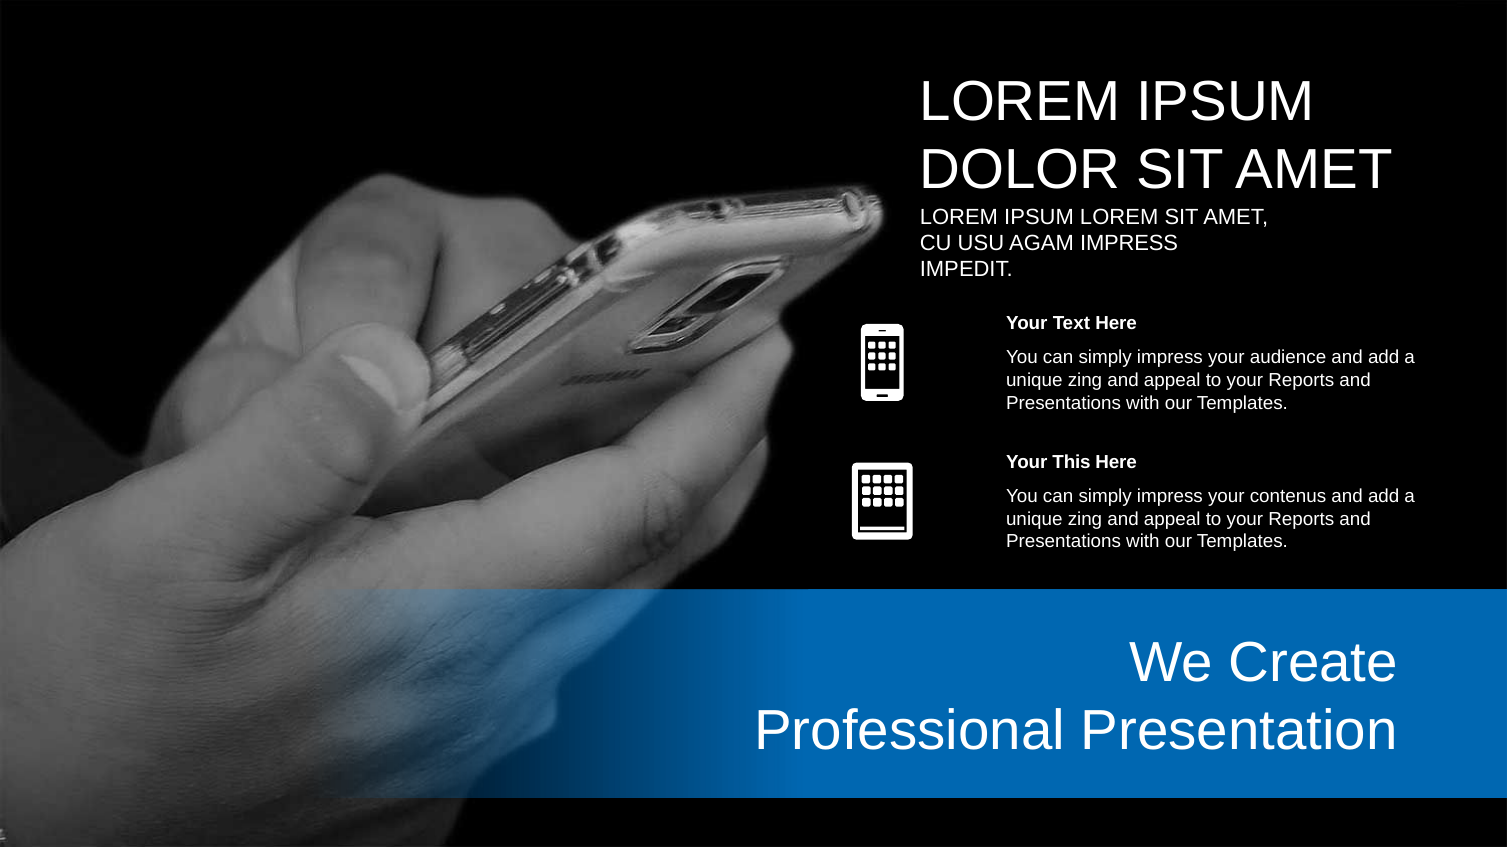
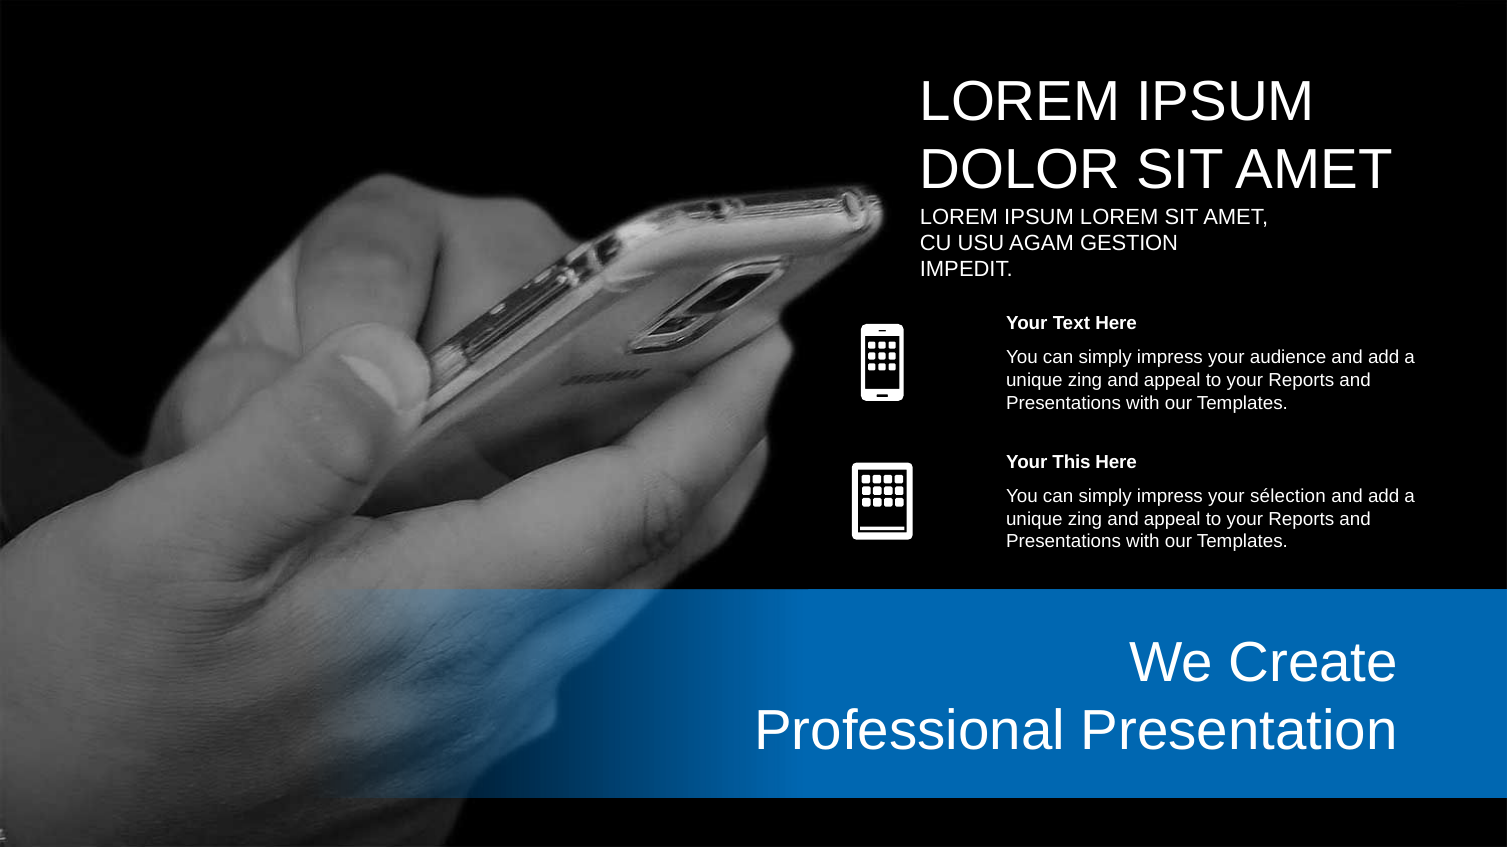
AGAM IMPRESS: IMPRESS -> GESTION (1129, 243)
contenus: contenus -> sélection (1288, 497)
